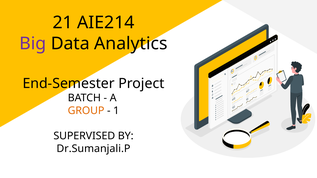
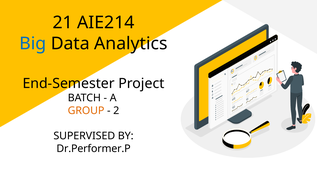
Big colour: purple -> blue (33, 44)
1: 1 -> 2 (116, 111)
Dr.Sumanjali.P: Dr.Sumanjali.P -> Dr.Performer.P (94, 149)
